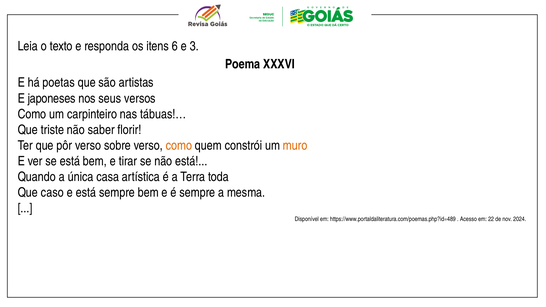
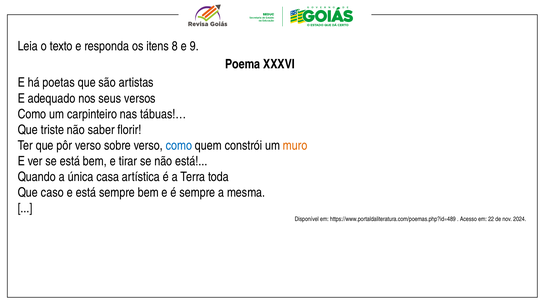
6: 6 -> 8 (175, 46)
3: 3 -> 9 (194, 46)
japoneses: japoneses -> adequado (52, 98)
como colour: orange -> blue (179, 145)
